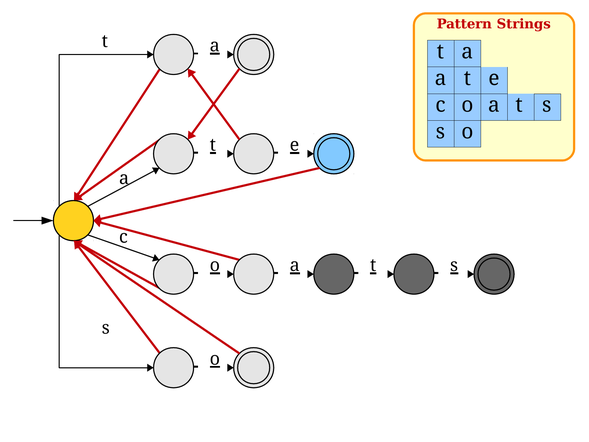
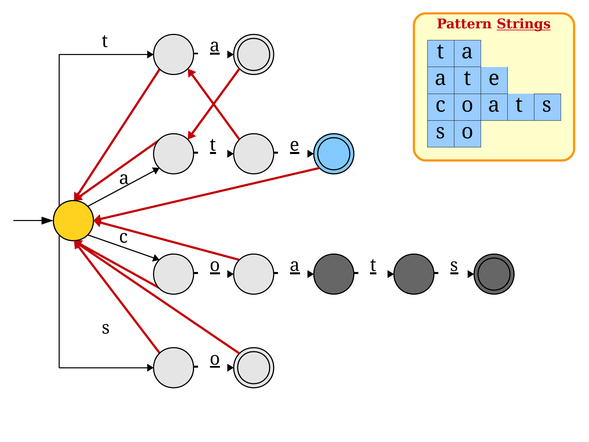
Strings underline: none -> present (524, 24)
